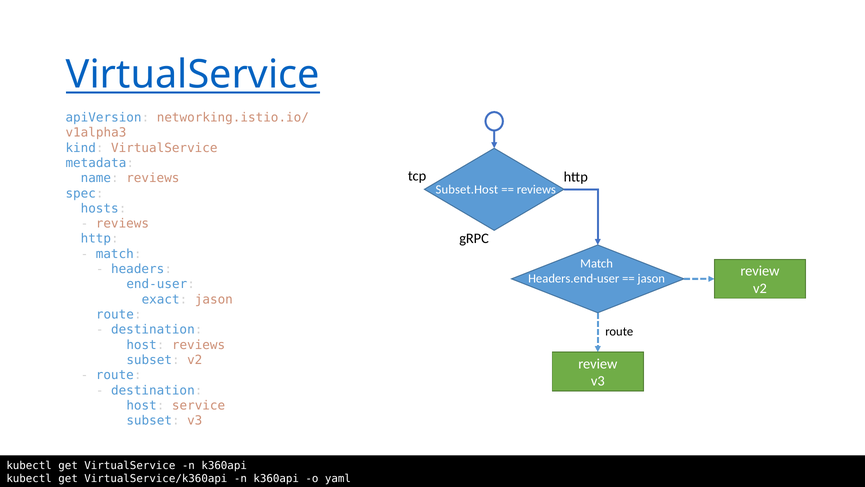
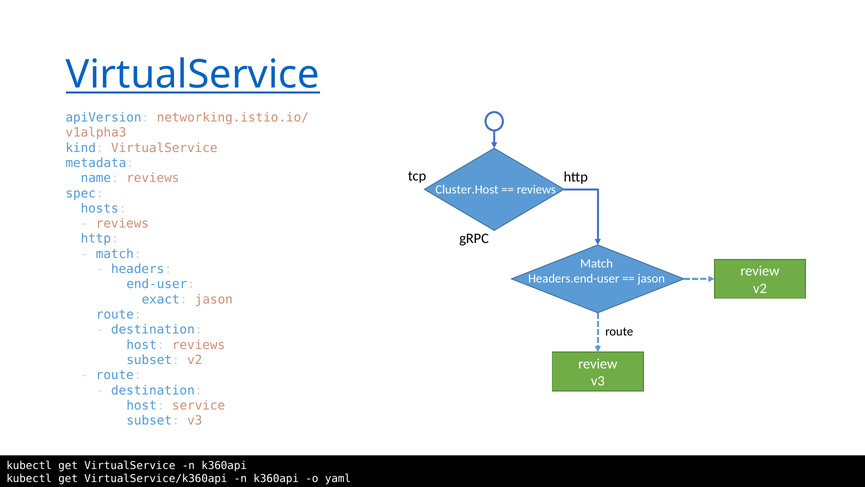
Subset.Host: Subset.Host -> Cluster.Host (467, 189)
